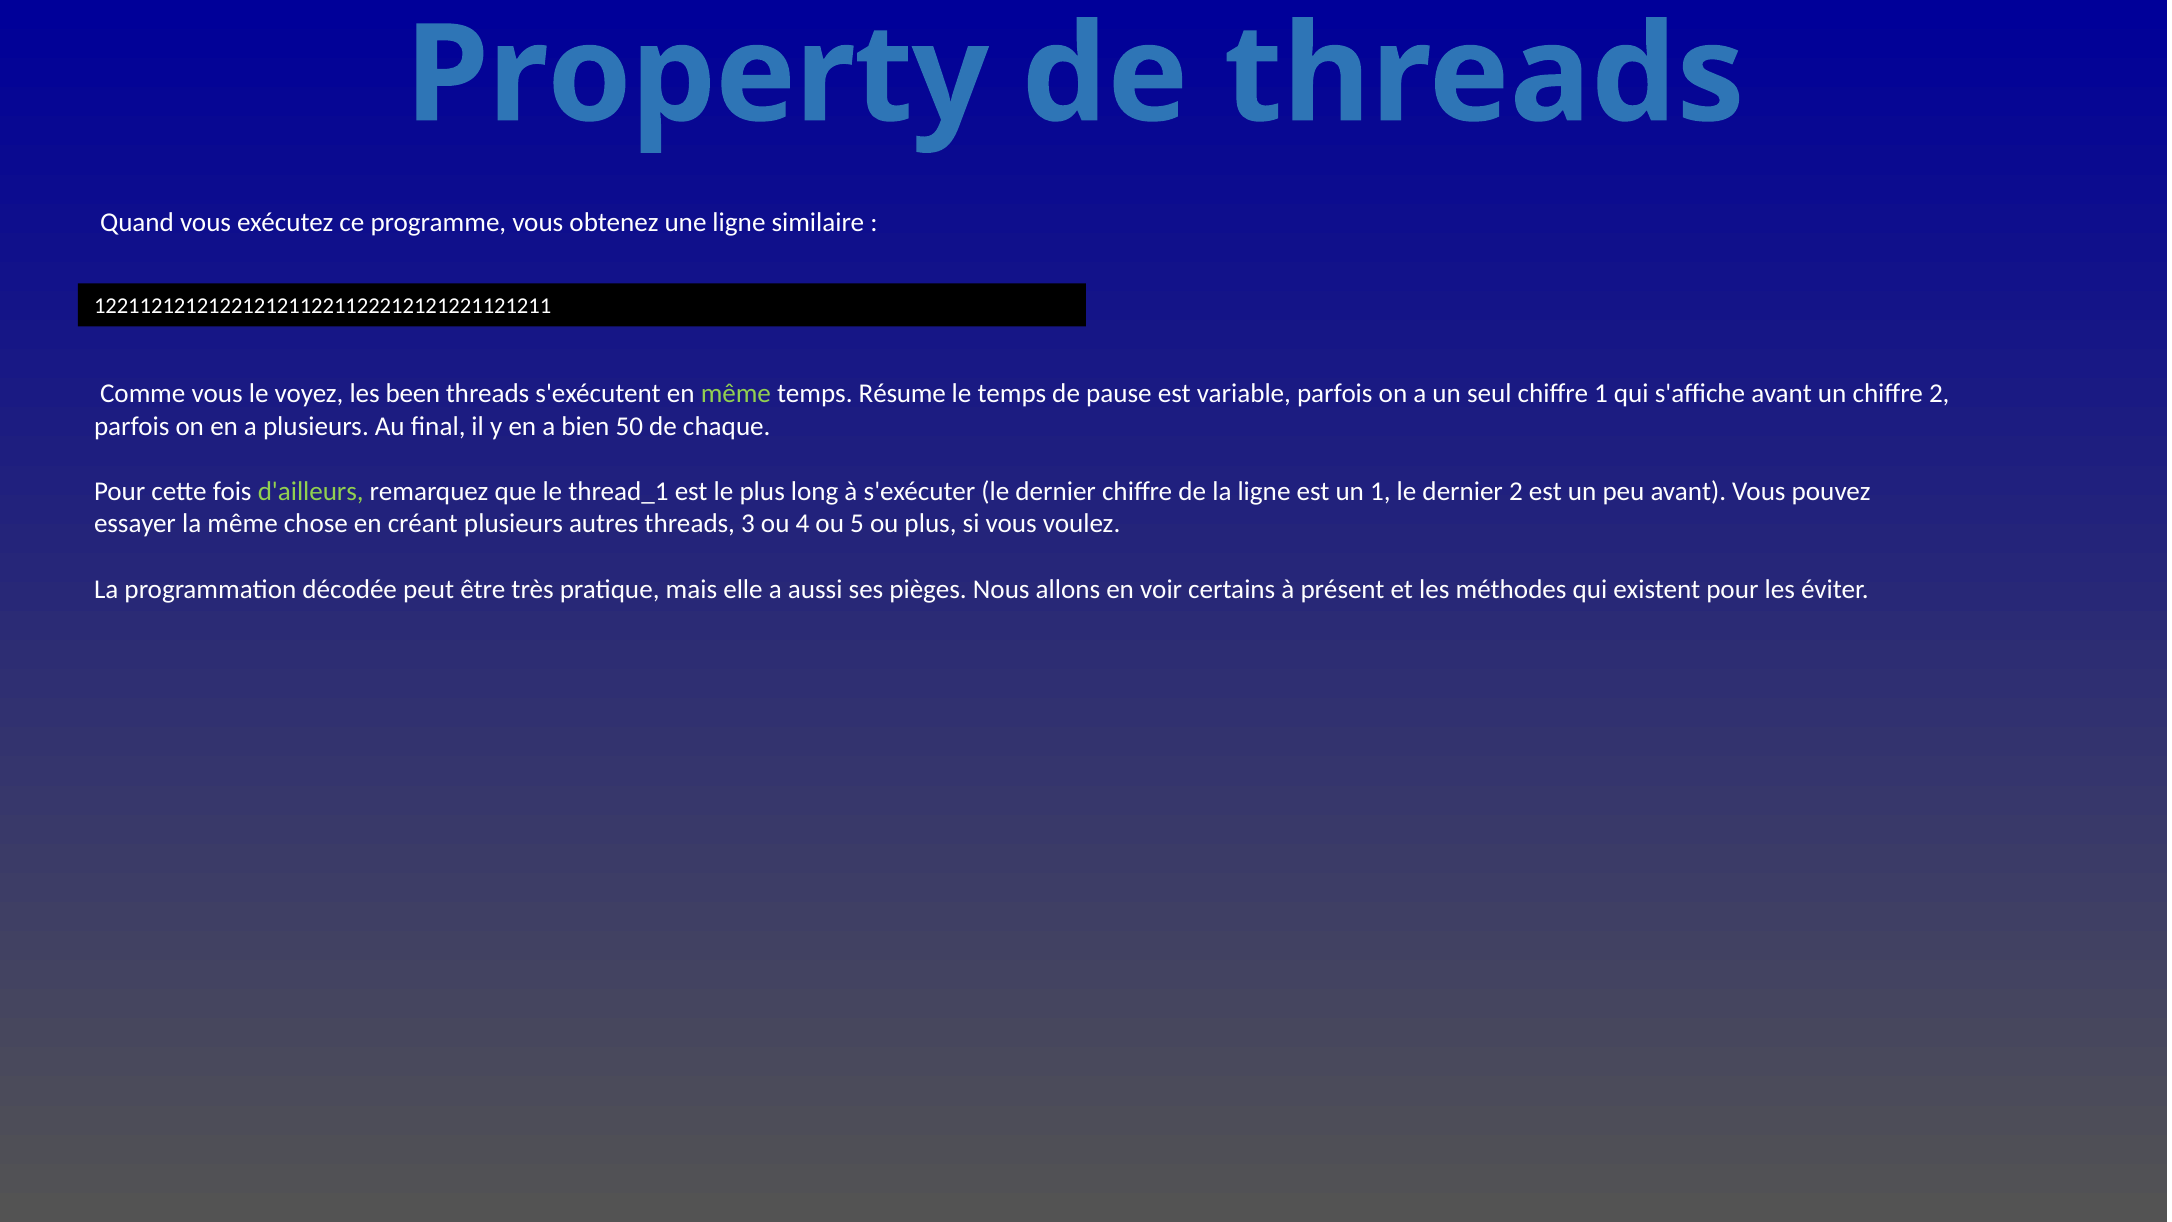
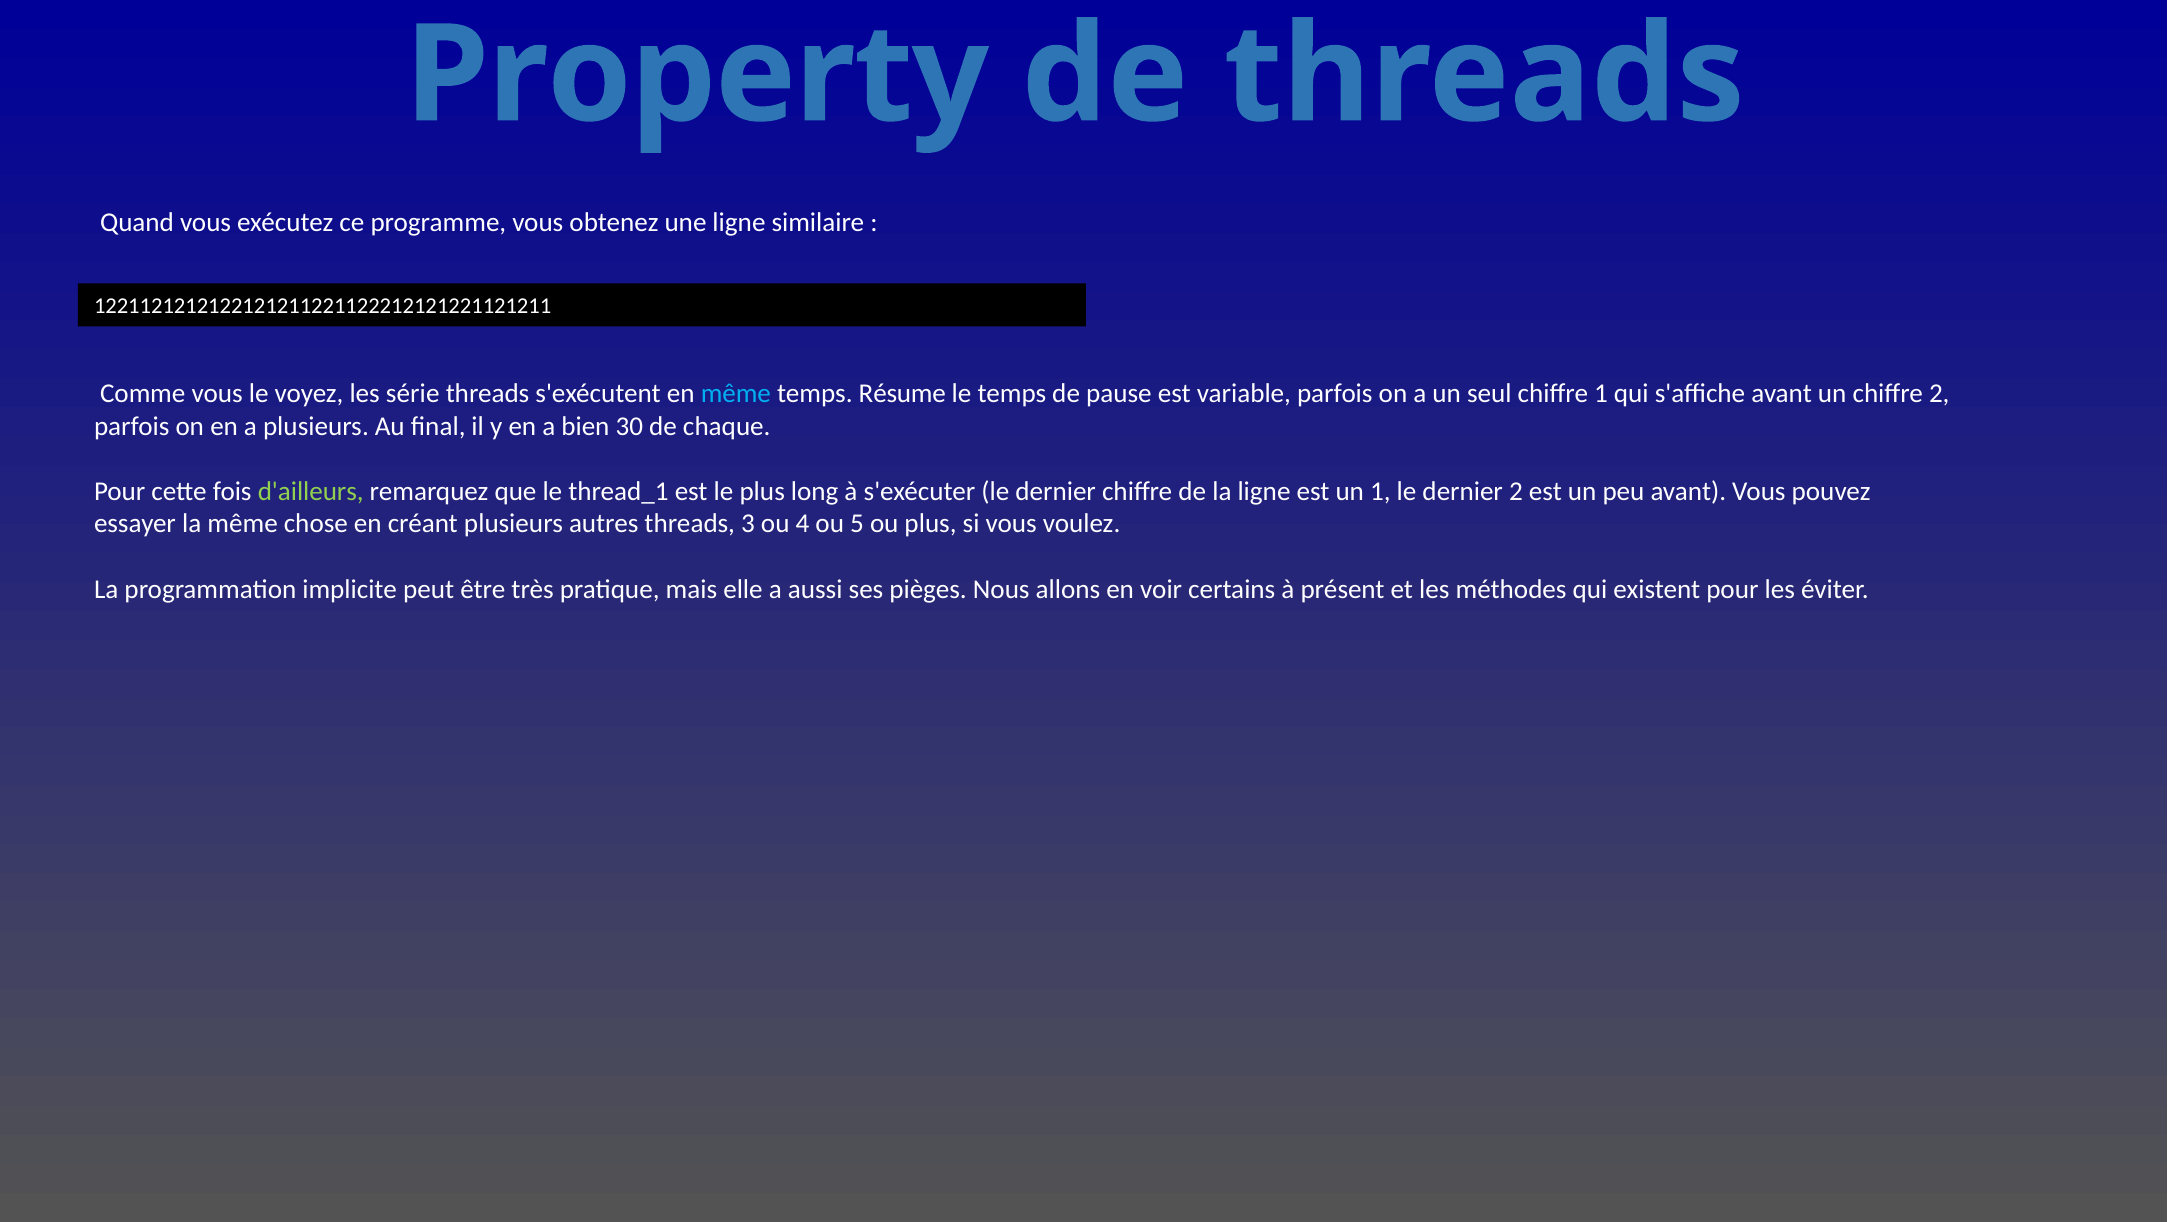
been: been -> série (413, 394)
même colour: light green -> light blue (736, 394)
50: 50 -> 30 (629, 426)
décodée: décodée -> implicite (350, 589)
